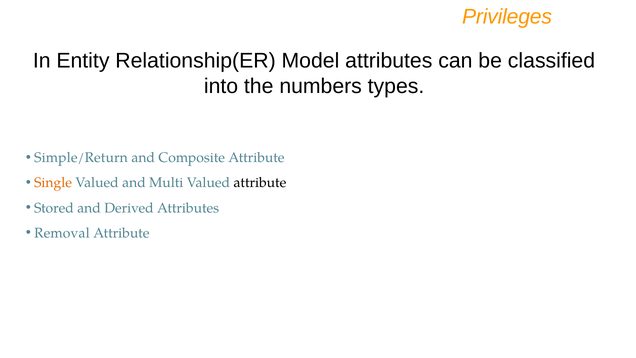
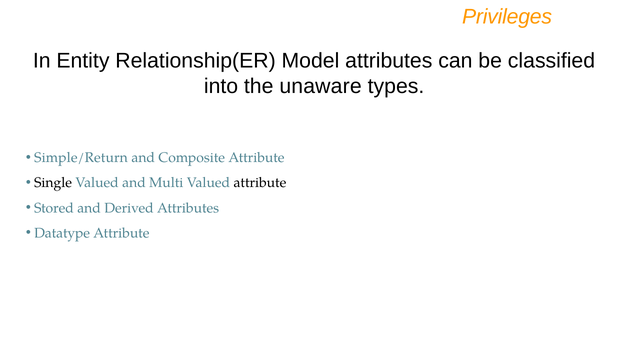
numbers: numbers -> unaware (321, 86)
Single colour: orange -> black (53, 183)
Removal: Removal -> Datatype (62, 233)
